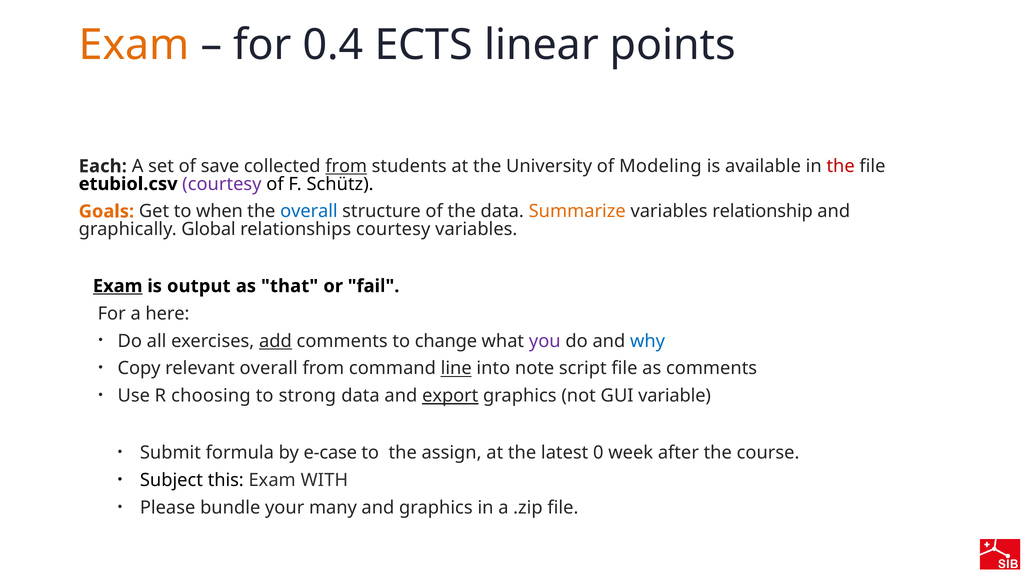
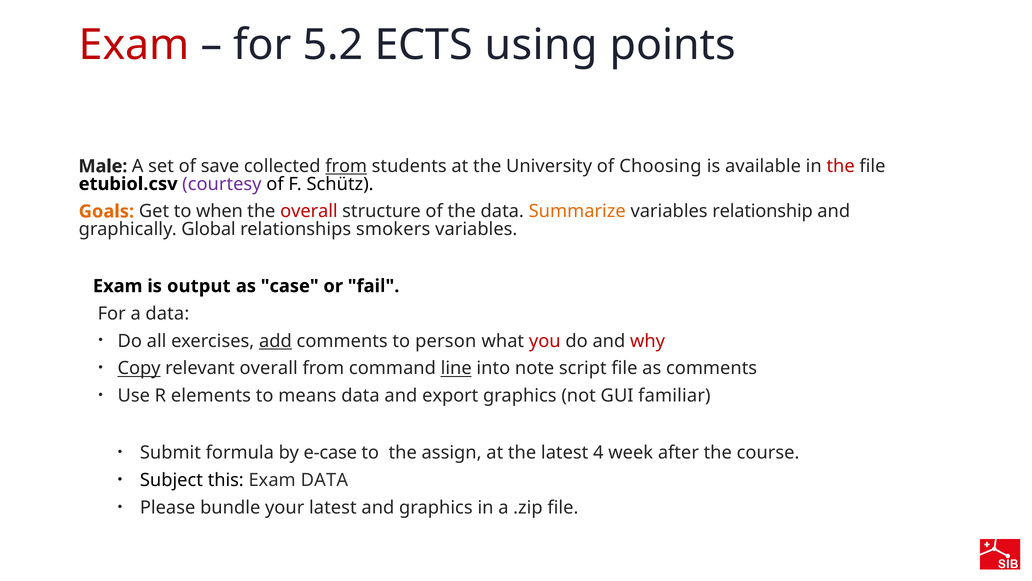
Exam colour: orange -> red (134, 45)
0.4: 0.4 -> 5.2 (333, 45)
linear: linear -> using (541, 45)
Each: Each -> Male (103, 166)
Modeling: Modeling -> Choosing (660, 166)
overall colour: blue -> red (309, 211)
relationships courtesy: courtesy -> smokers (393, 229)
Exam underline: present -> none (118, 286)
that: that -> case (290, 286)
a here: here -> data (167, 313)
change: change -> person (446, 341)
you colour: purple -> red (545, 341)
why colour: blue -> red (648, 341)
Copy underline: none -> present (139, 368)
choosing: choosing -> elements (211, 396)
strong: strong -> means (307, 396)
export underline: present -> none (450, 396)
variable: variable -> familiar (674, 396)
0: 0 -> 4 (598, 452)
Exam WITH: WITH -> DATA (324, 480)
your many: many -> latest (333, 507)
